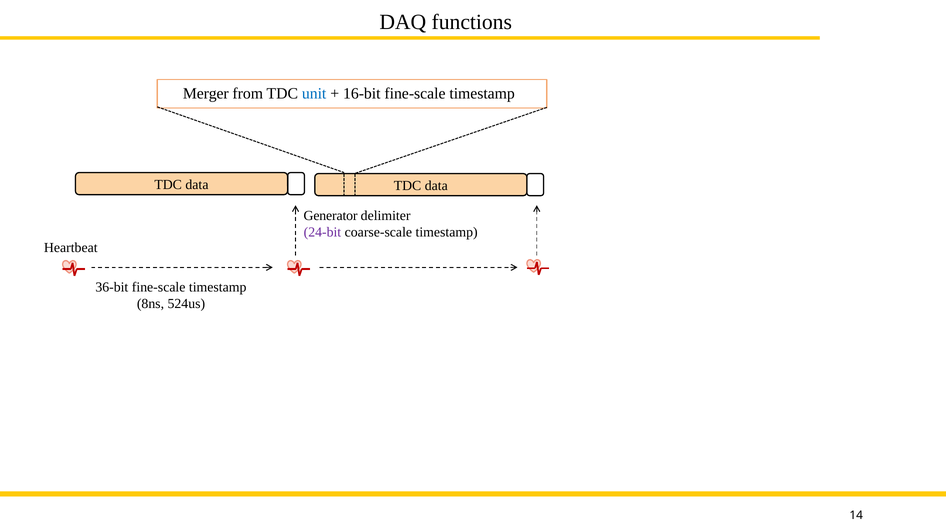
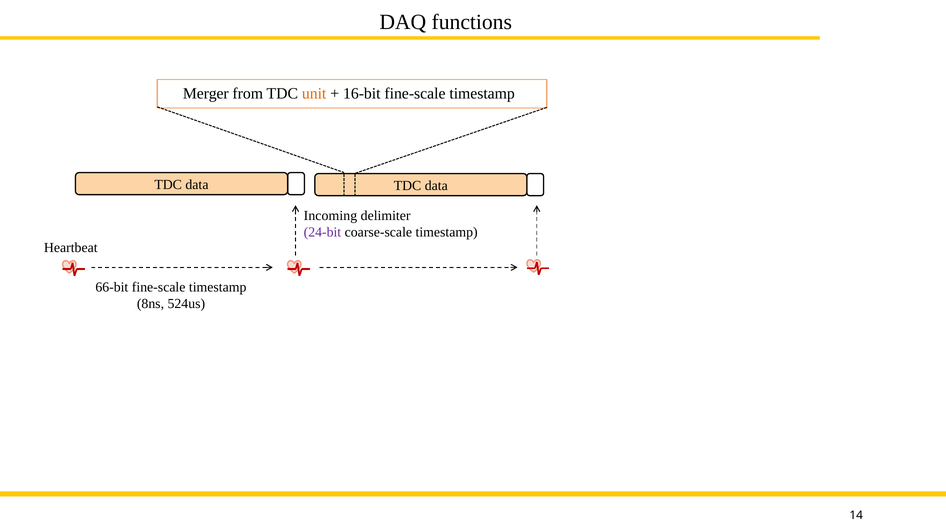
unit colour: blue -> orange (314, 94)
Generator: Generator -> Incoming (330, 216)
36-bit: 36-bit -> 66-bit (112, 287)
